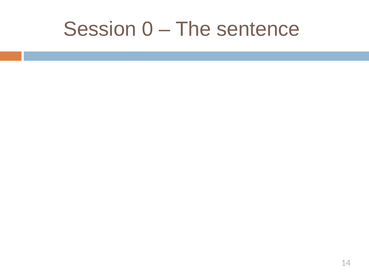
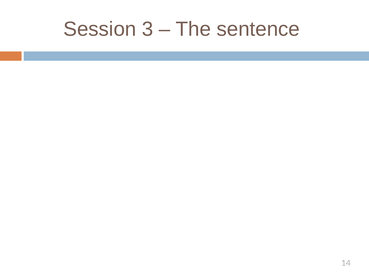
0: 0 -> 3 (148, 29)
